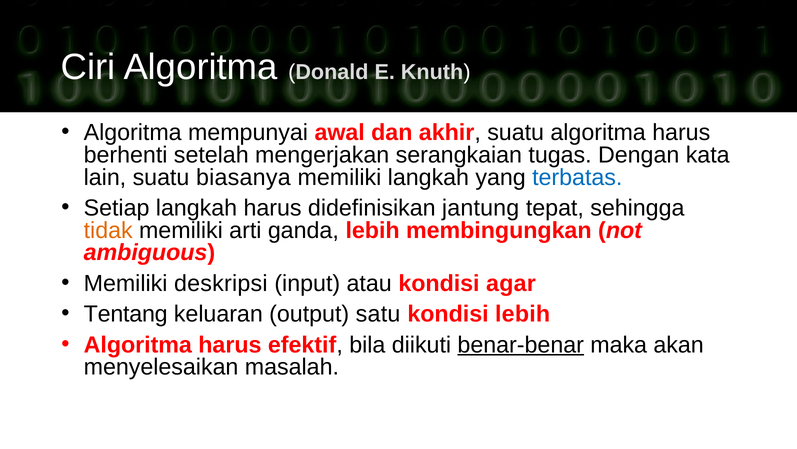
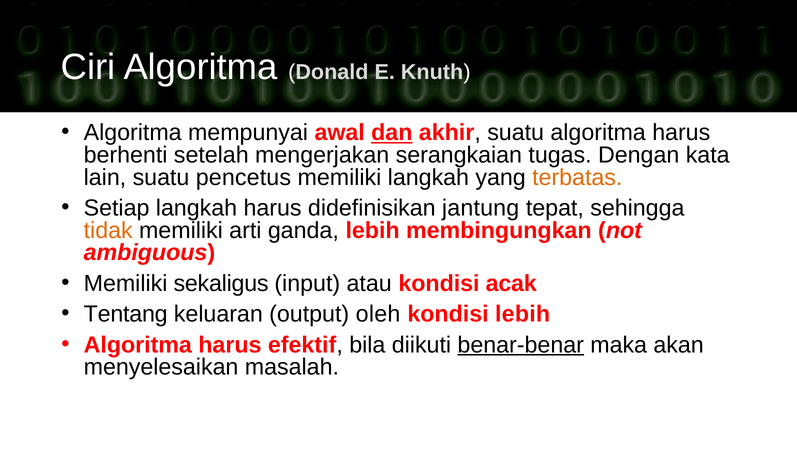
dan underline: none -> present (392, 132)
biasanya: biasanya -> pencetus (243, 177)
terbatas colour: blue -> orange (577, 177)
deskripsi: deskripsi -> sekaligus (221, 283)
agar: agar -> acak (511, 283)
satu: satu -> oleh (378, 314)
